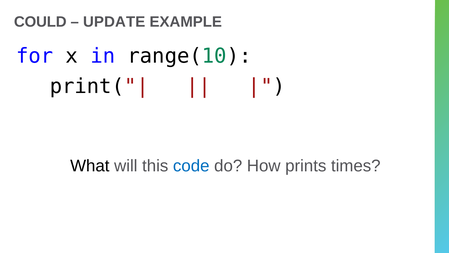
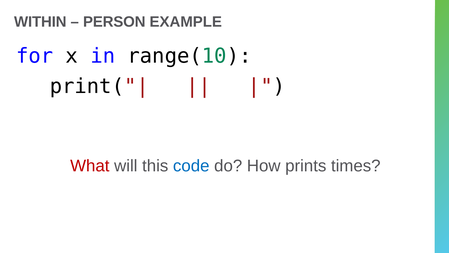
COULD: COULD -> WITHIN (40, 22)
UPDATE: UPDATE -> PERSON (114, 22)
What colour: black -> red (90, 166)
